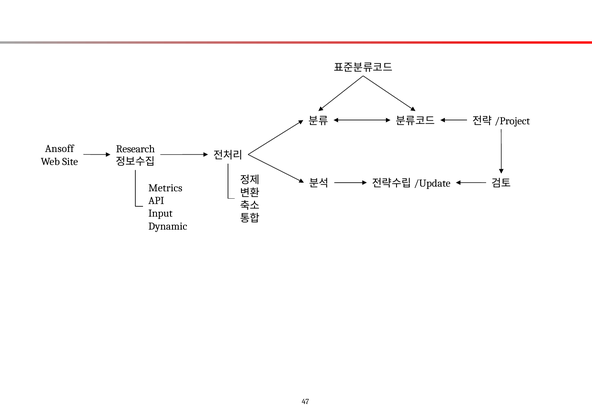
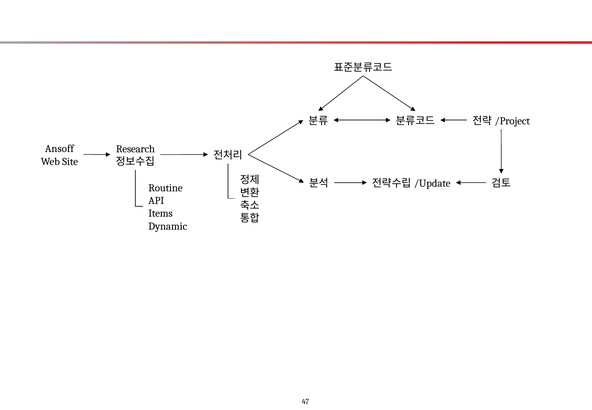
Metrics: Metrics -> Routine (165, 188)
Input: Input -> Items (161, 213)
